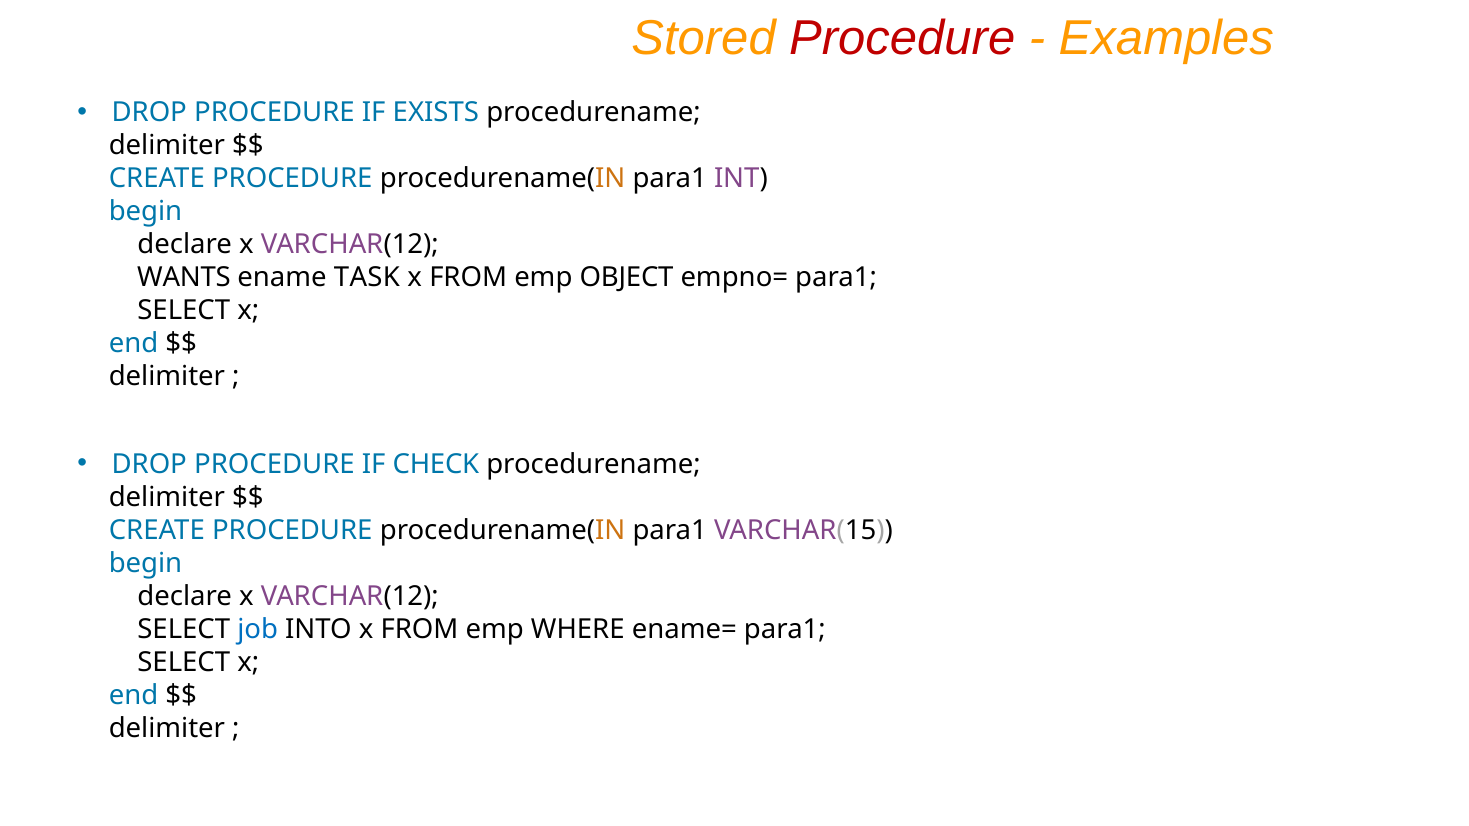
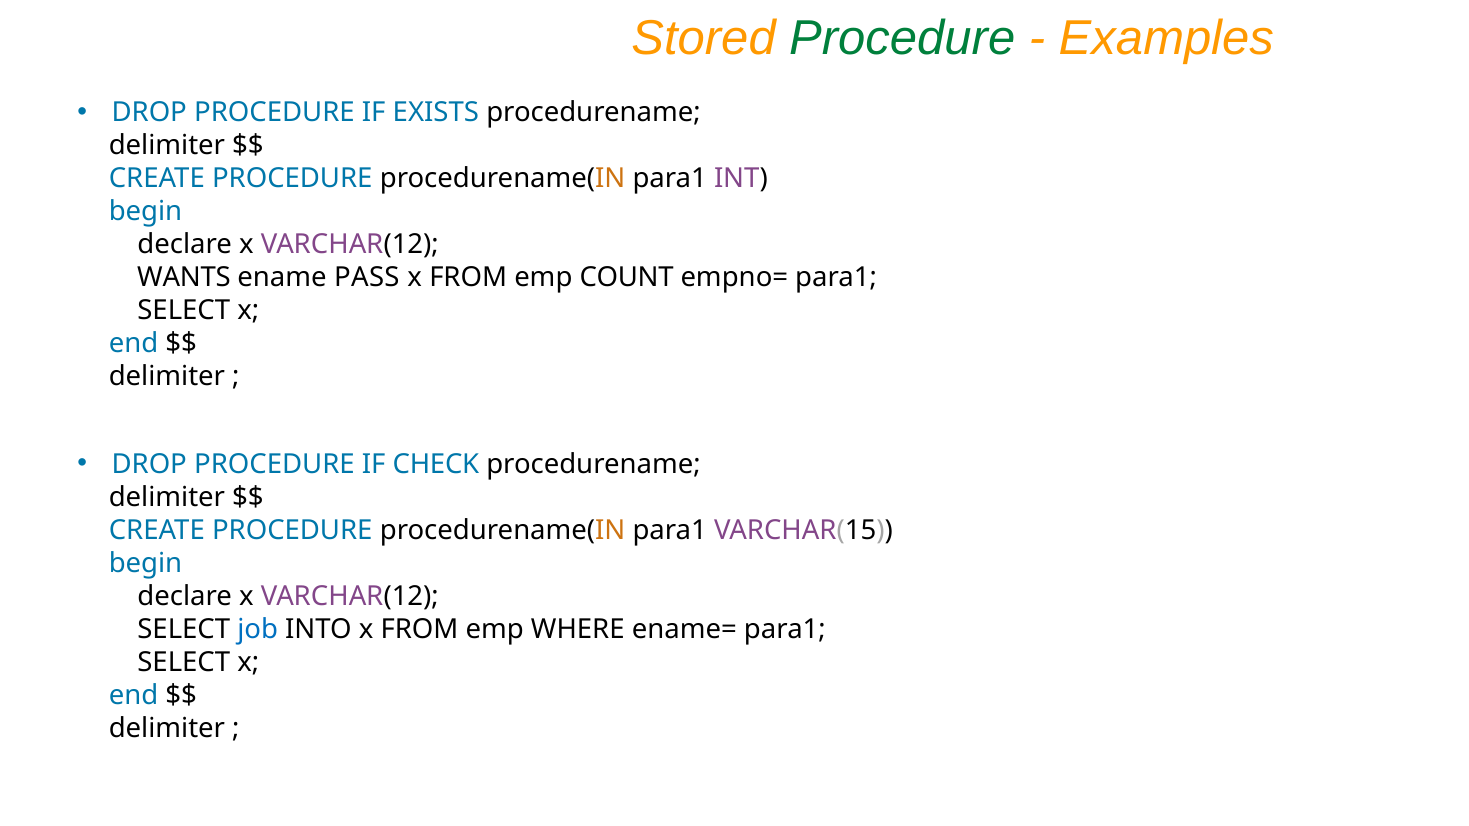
Procedure colour: red -> green (902, 38)
TASK: TASK -> PASS (367, 278)
OBJECT: OBJECT -> COUNT (627, 278)
